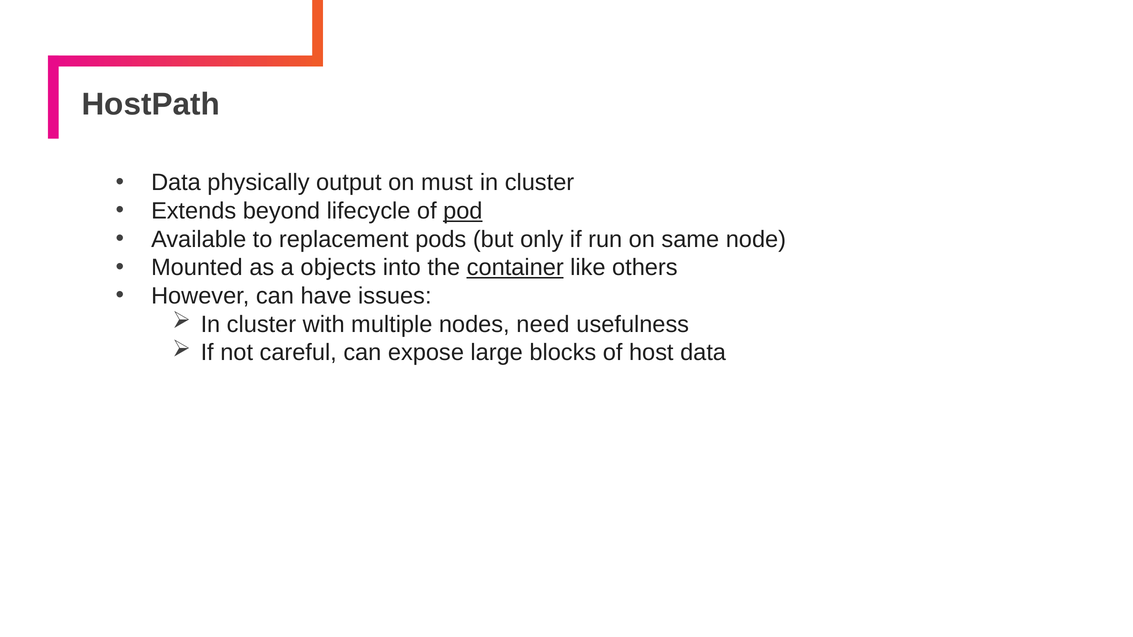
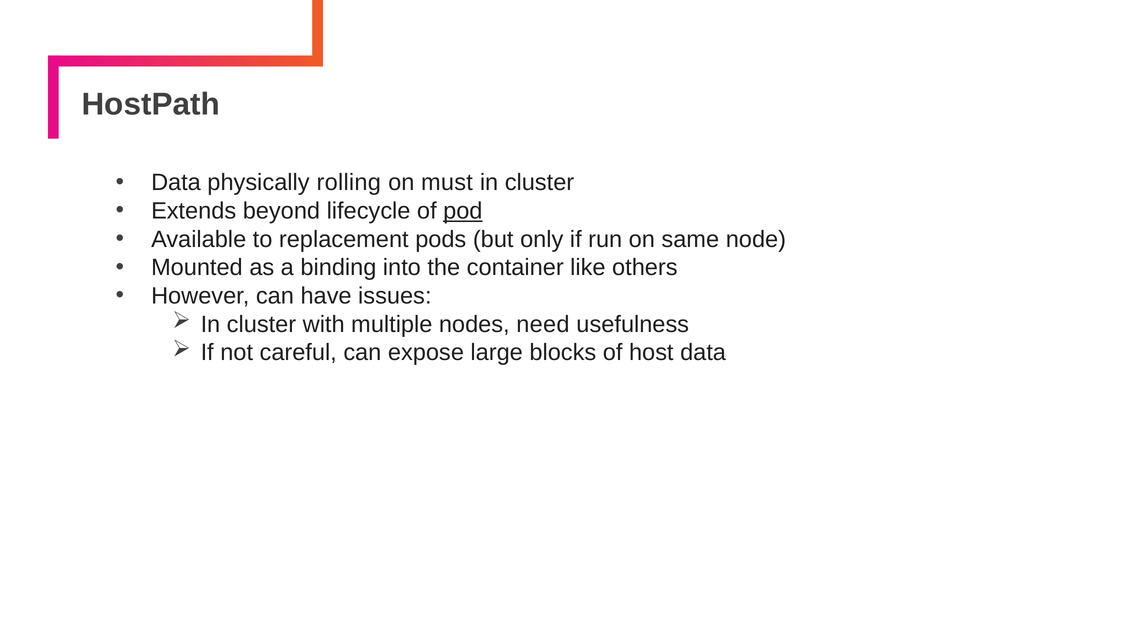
output: output -> rolling (349, 183)
objects: objects -> binding (338, 268)
container underline: present -> none (515, 268)
